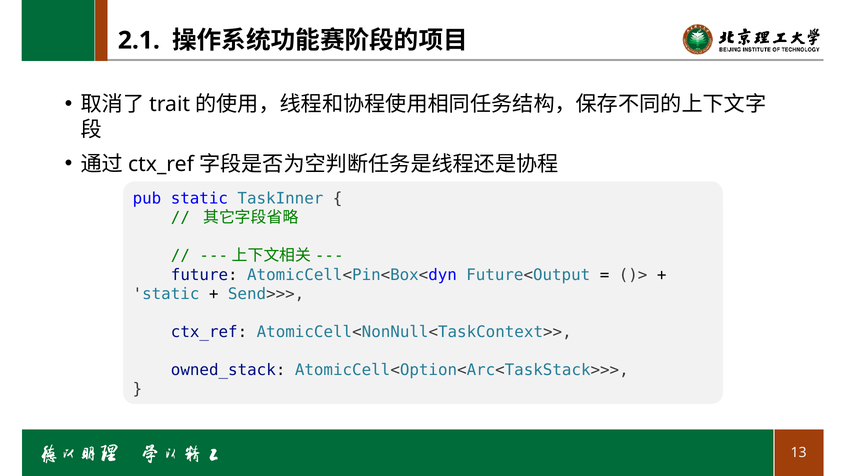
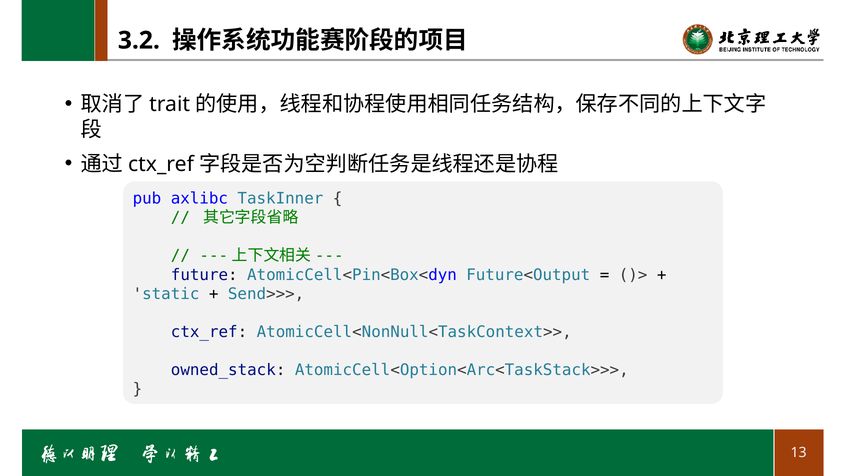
2.1: 2.1 -> 3.2 (139, 40)
pub static: static -> axlibc (199, 199)
